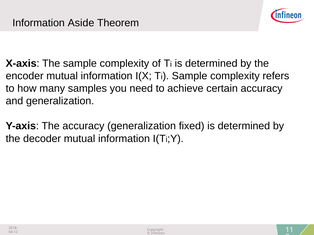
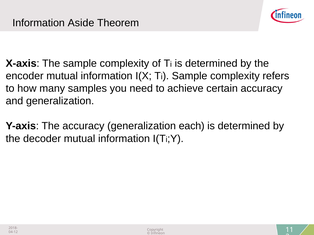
fixed: fixed -> each (192, 126)
